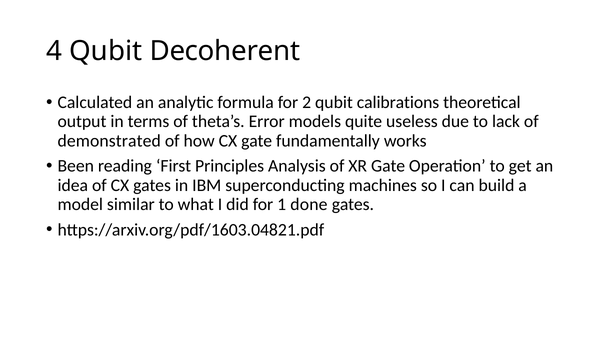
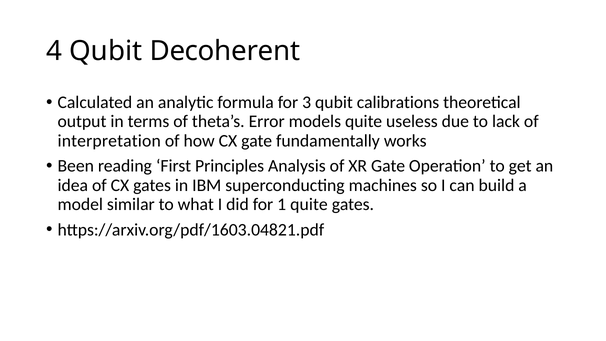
2: 2 -> 3 (307, 102)
demonstrated: demonstrated -> interpretation (109, 141)
1 done: done -> quite (309, 204)
